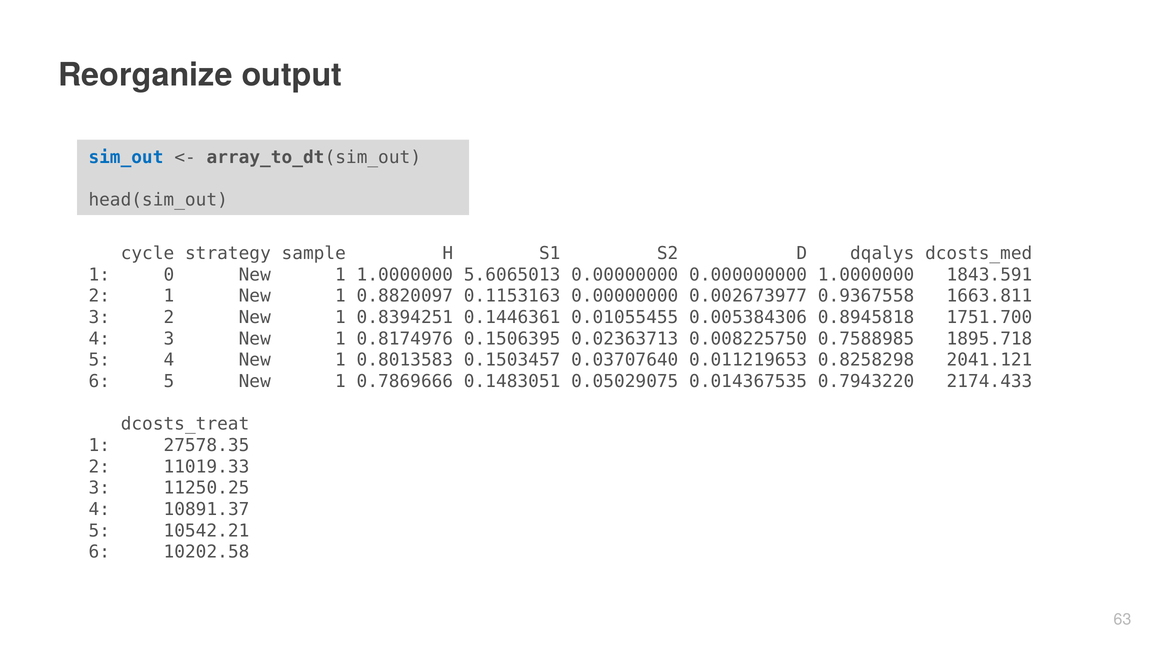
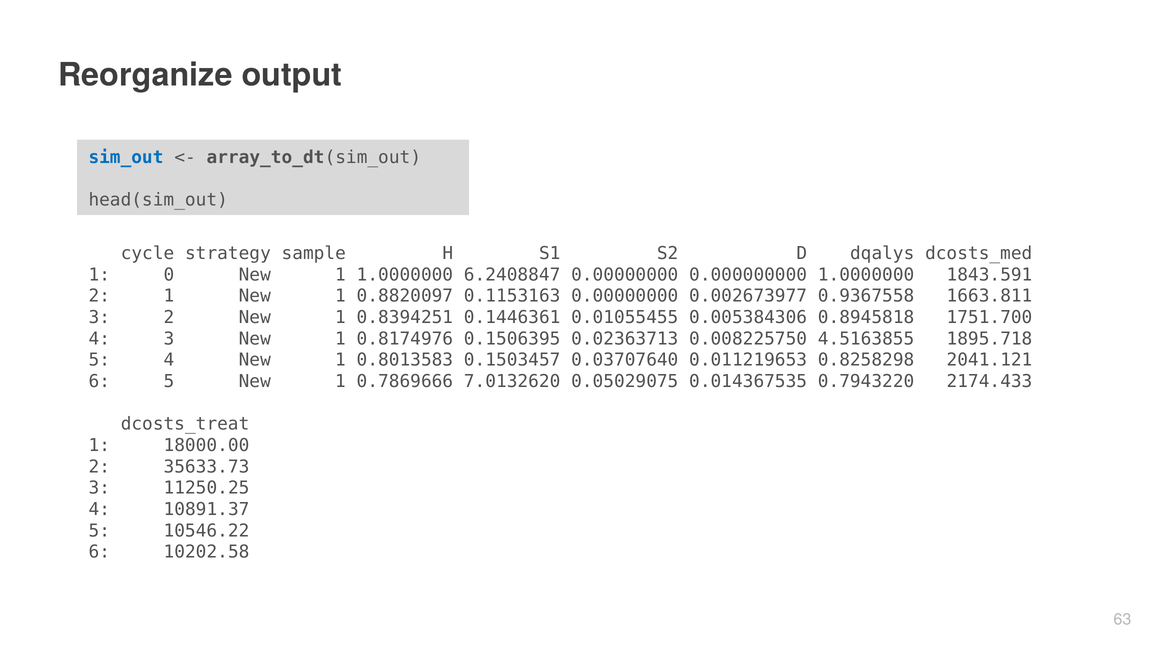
5.6065013: 5.6065013 -> 6.2408847 (512, 275)
0.7588985: 0.7588985 -> 4.5163855 (866, 339)
0.1483051: 0.1483051 -> 7.0132620 (512, 381)
27578.35: 27578.35 -> 18000.00 (206, 446)
11019.33: 11019.33 -> 35633.73 (206, 467)
10542.21: 10542.21 -> 10546.22 (206, 531)
